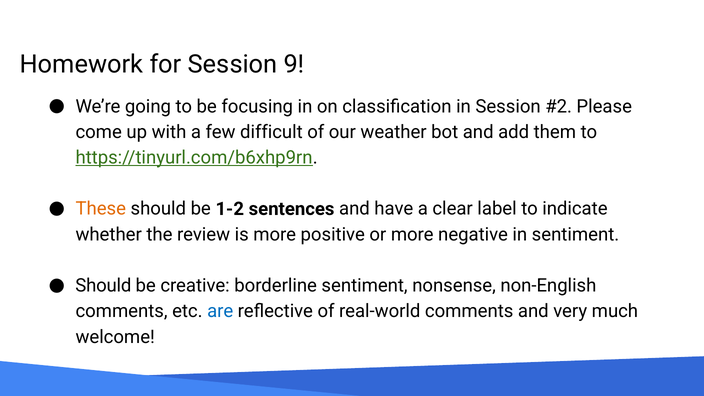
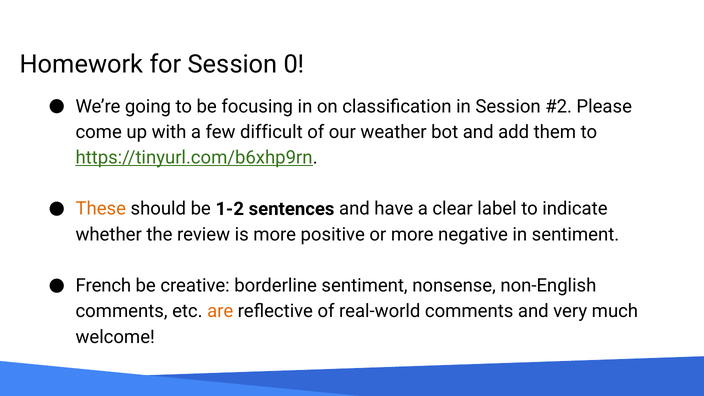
9: 9 -> 0 (294, 64)
Should: Should -> French (103, 286)
are colour: blue -> orange (220, 311)
